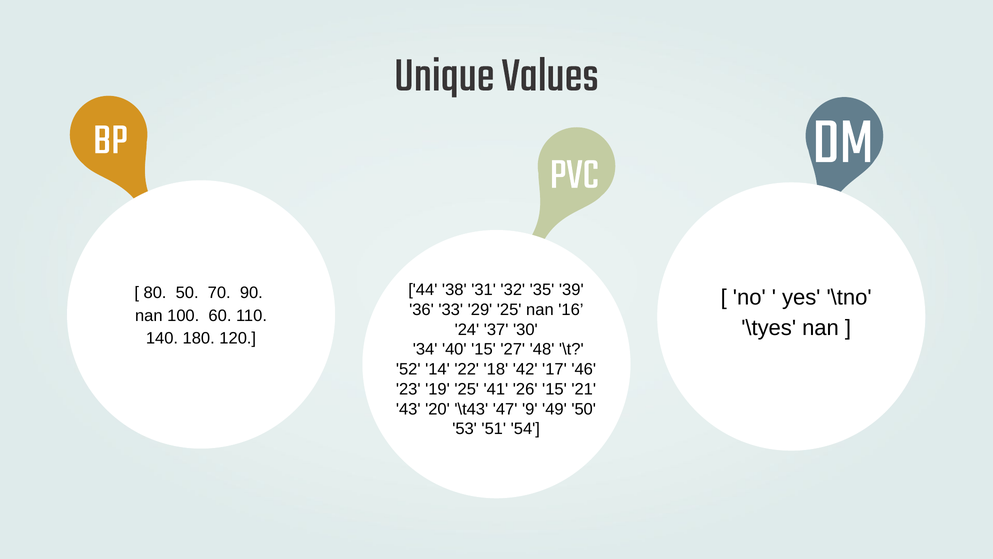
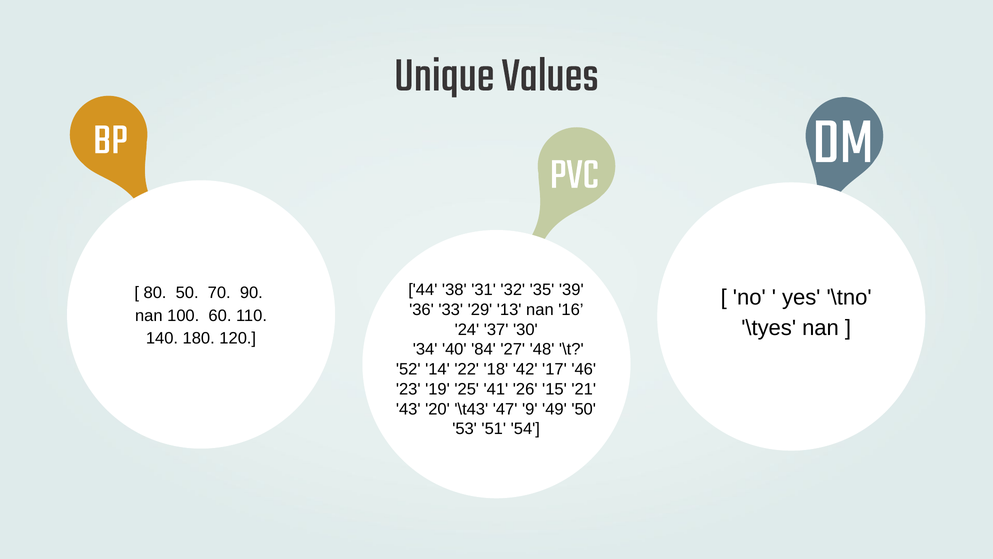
29 25: 25 -> 13 (509, 309)
40 15: 15 -> 84 (484, 349)
